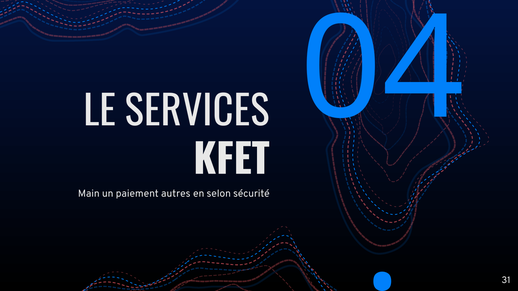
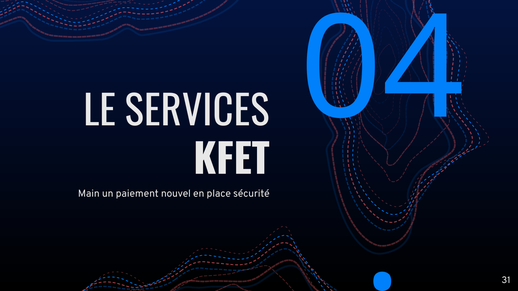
autres: autres -> nouvel (176, 194)
selon: selon -> place (219, 194)
